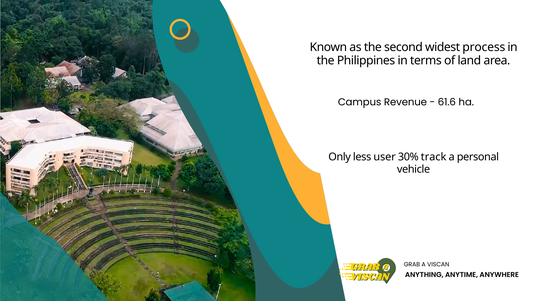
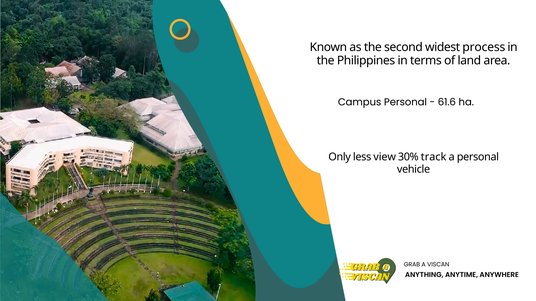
Campus Revenue: Revenue -> Personal (405, 102)
user: user -> view (385, 157)
